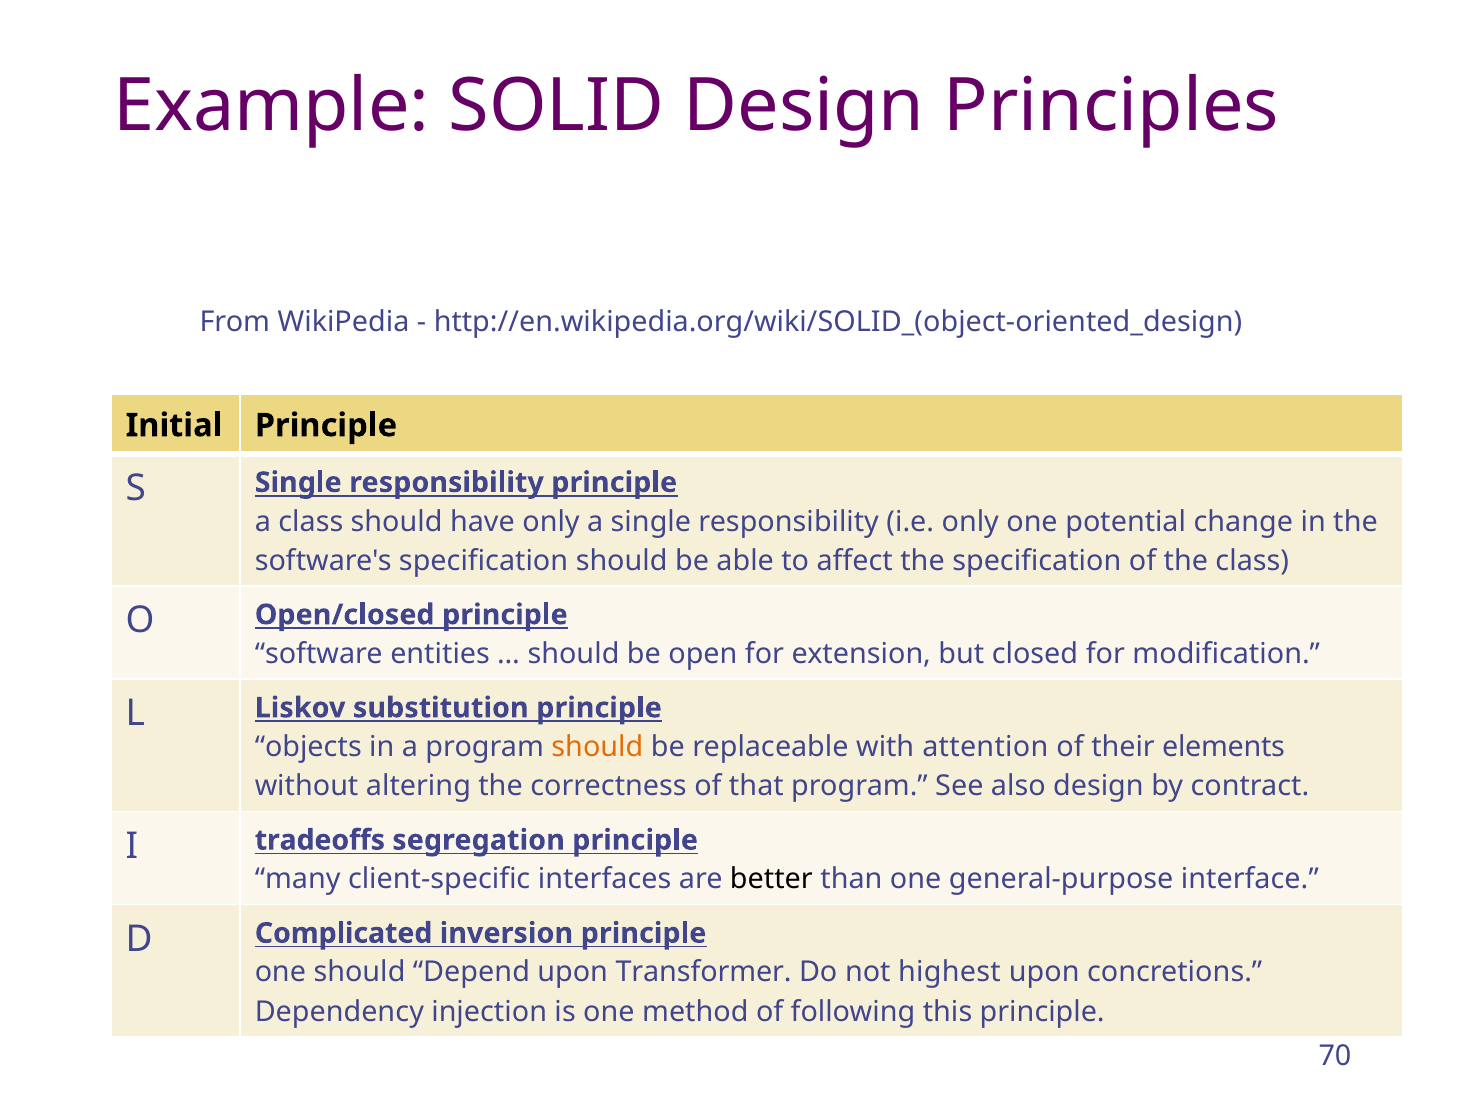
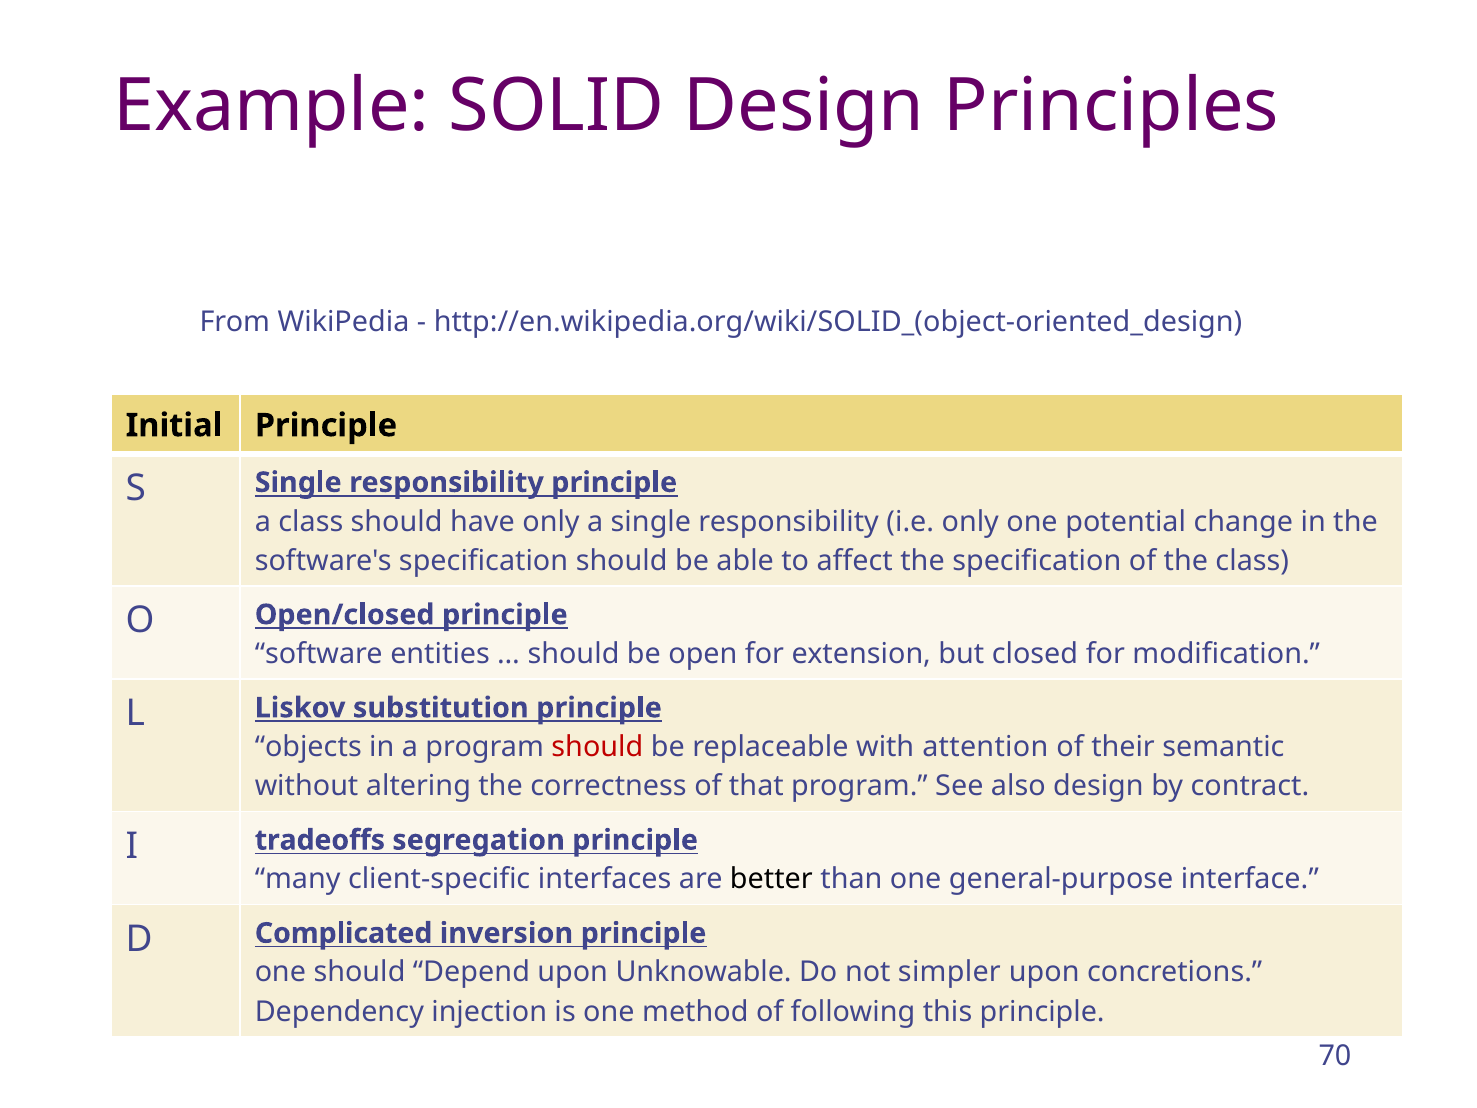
should colour: orange -> red (597, 747)
elements: elements -> semantic (1223, 747)
Transformer: Transformer -> Unknowable (704, 972)
highest: highest -> simpler (949, 972)
